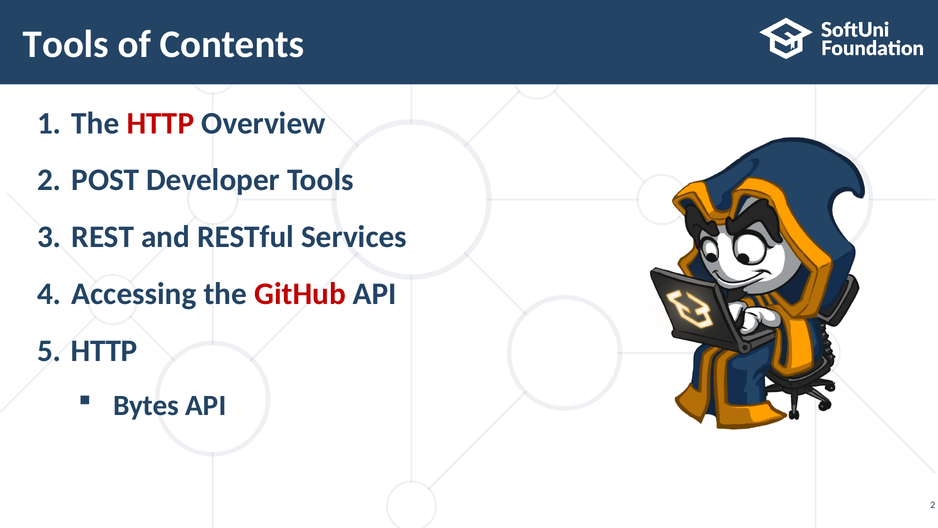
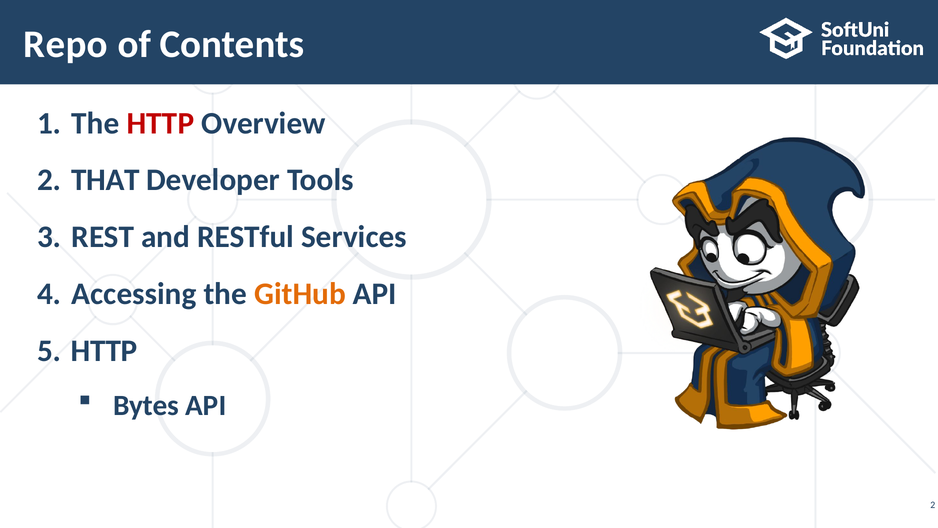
Tools: Tools -> Repo (66, 44)
POST: POST -> THAT (106, 180)
GitHub colour: red -> orange (300, 294)
